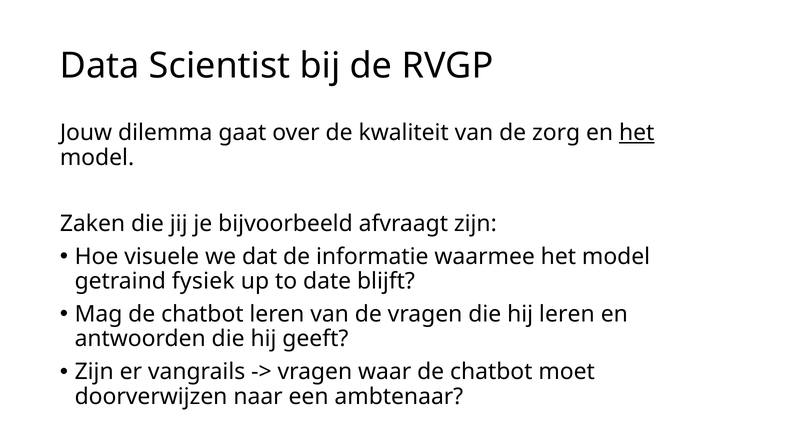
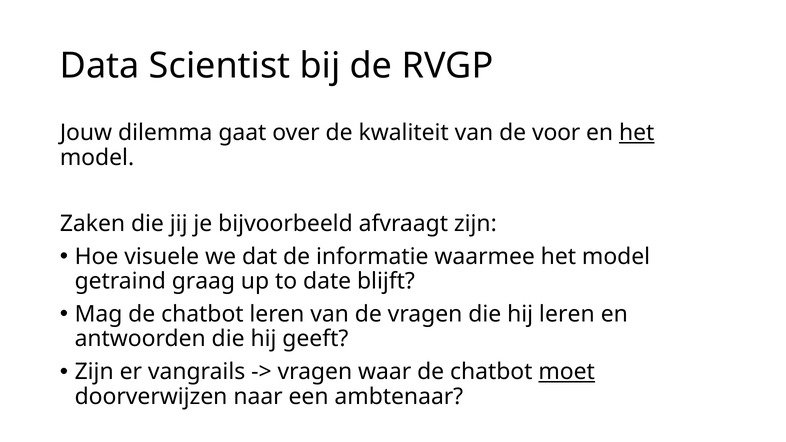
zorg: zorg -> voor (556, 133)
fysiek: fysiek -> graag (203, 281)
moet underline: none -> present (567, 372)
